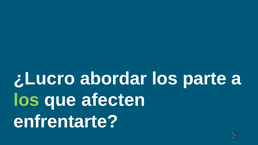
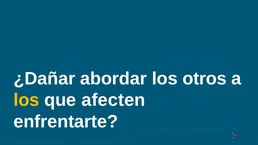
¿Lucro: ¿Lucro -> ¿Dañar (44, 79)
parte: parte -> otros (205, 79)
los colour: light green -> yellow (26, 100)
